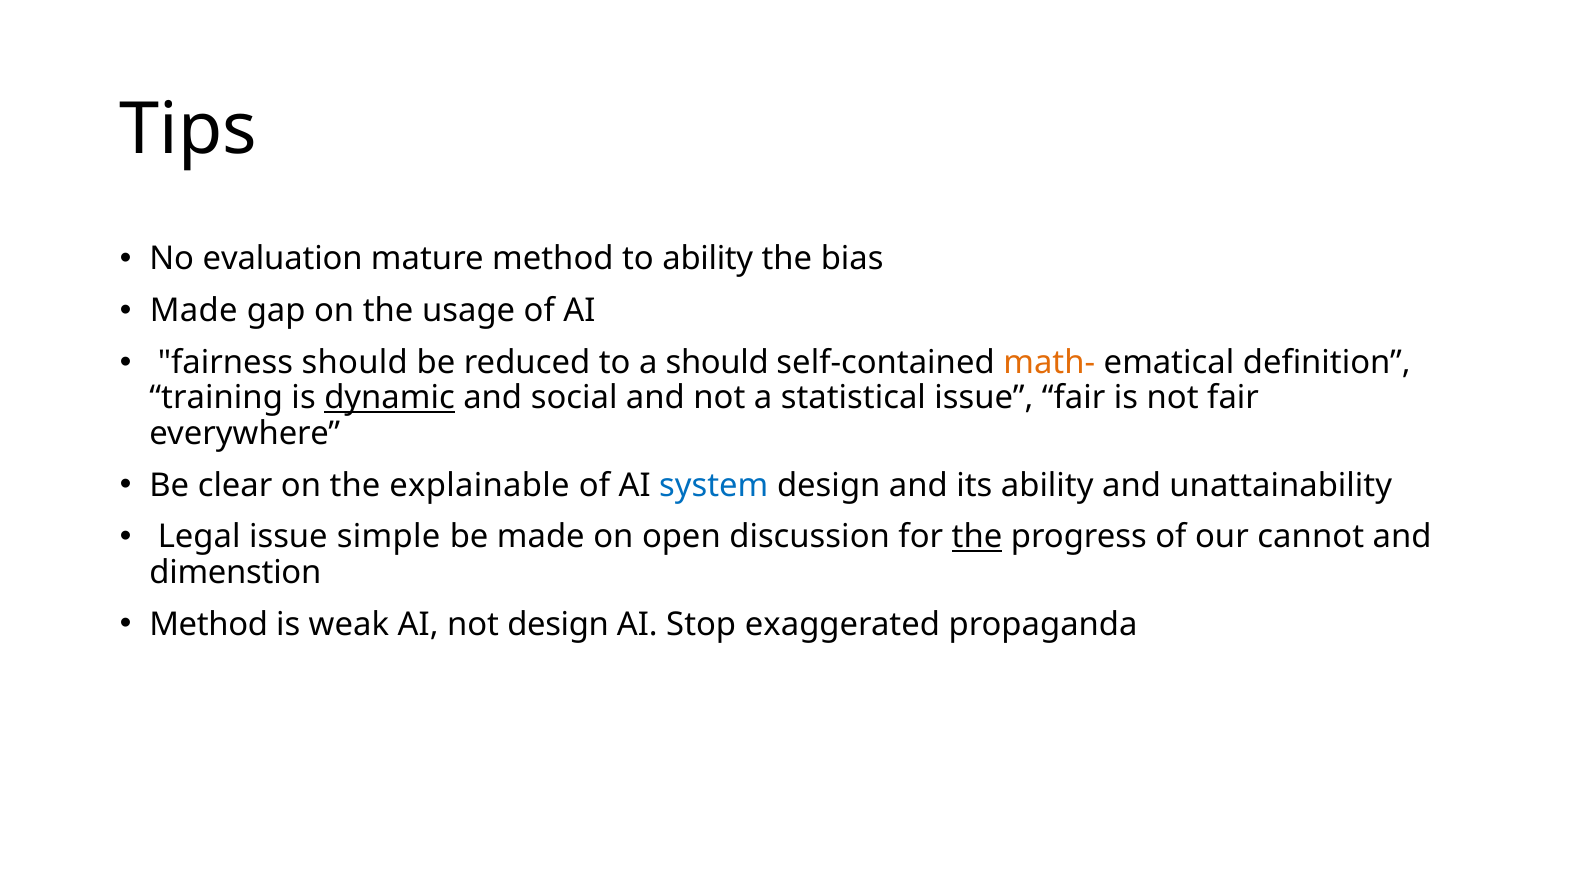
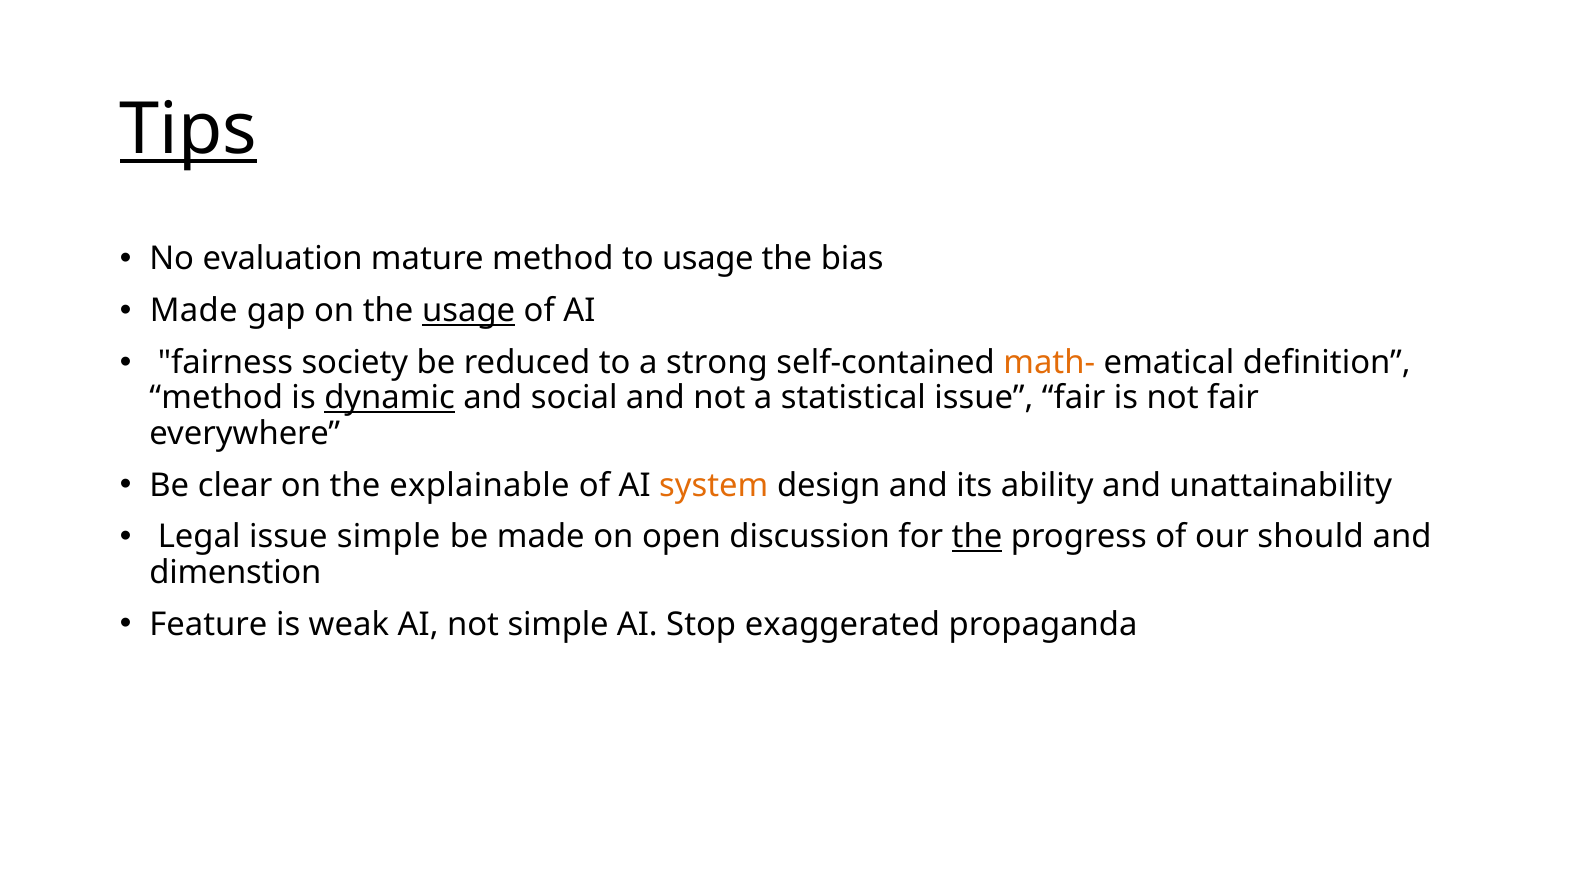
Tips underline: none -> present (189, 130)
to ability: ability -> usage (708, 259)
usage underline: none -> present (469, 311)
fairness should: should -> society (355, 363)
a should: should -> strong (717, 363)
training: training -> method (216, 398)
system colour: blue -> orange (714, 485)
cannot: cannot -> should (1311, 537)
Method: Method -> Feature (208, 624)
not design: design -> simple (558, 624)
